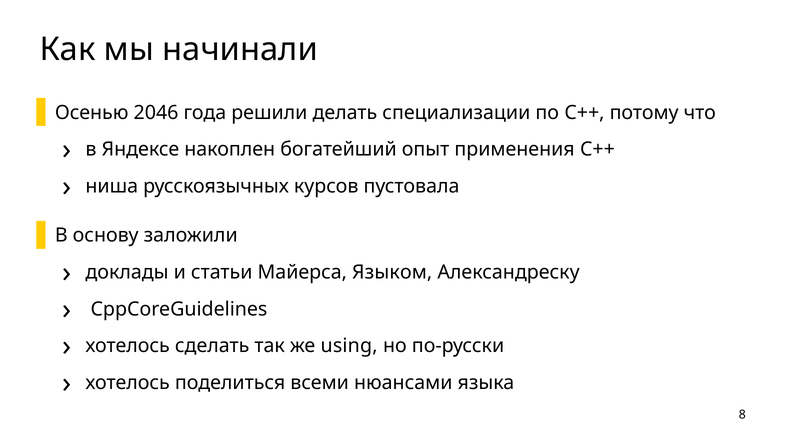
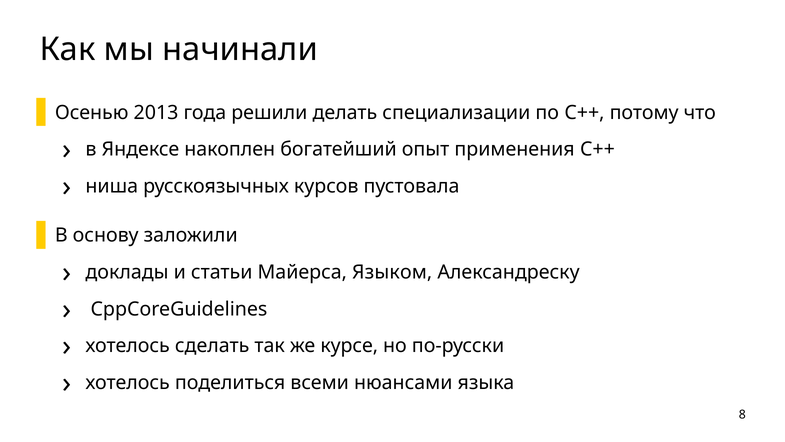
2046: 2046 -> 2013 (156, 112)
using: using -> курсе (349, 346)
